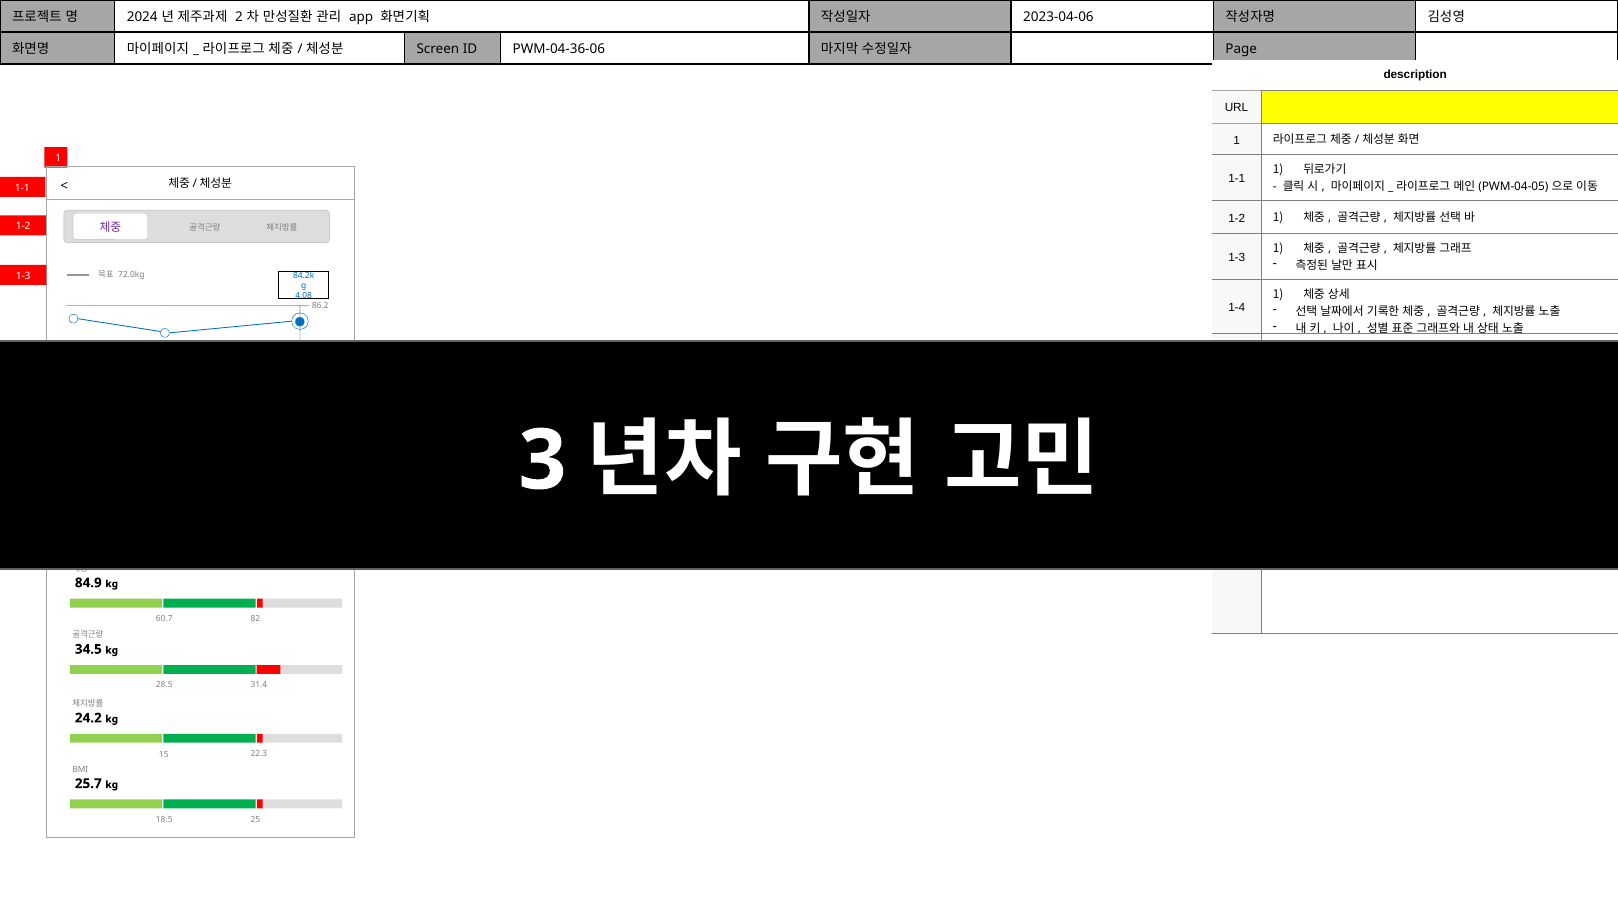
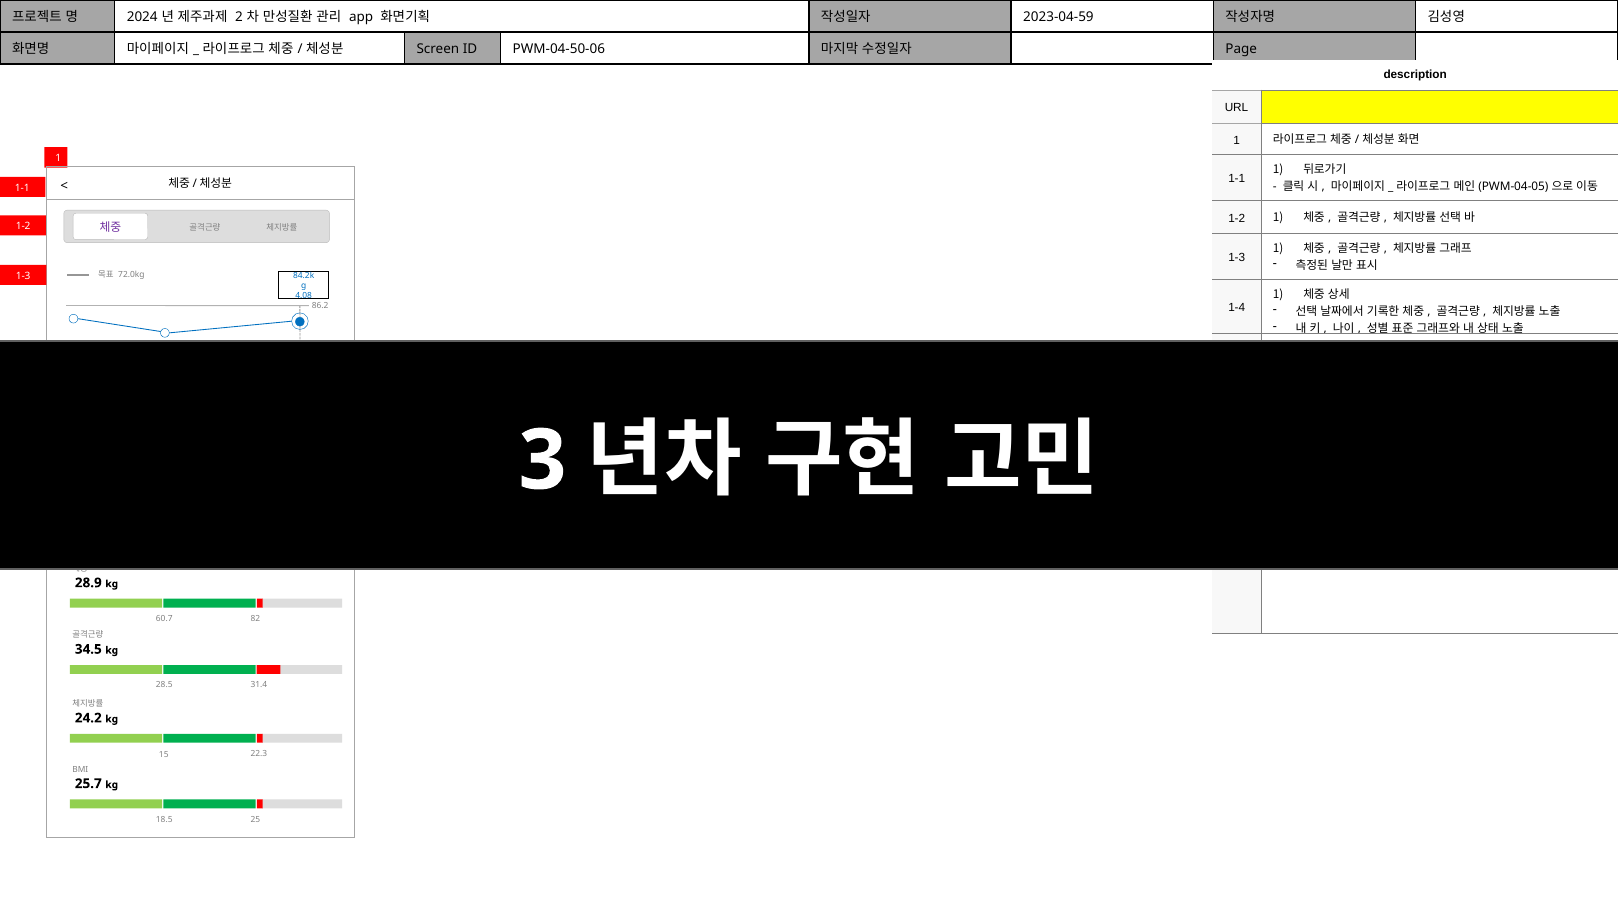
2023-04-06: 2023-04-06 -> 2023-04-59 (1058, 17)
PWM-04-36-06: PWM-04-36-06 -> PWM-04-50-06 (559, 49)
84.9: 84.9 -> 28.9 (88, 583)
